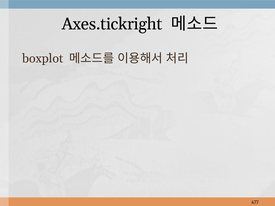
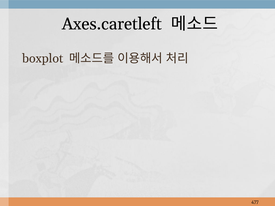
Axes.tickright: Axes.tickright -> Axes.caretleft (112, 24)
